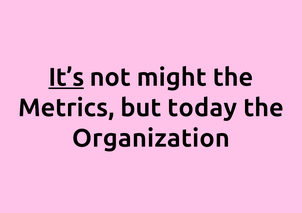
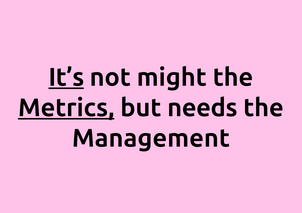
Metrics underline: none -> present (66, 108)
today: today -> needs (202, 108)
Organization: Organization -> Management (151, 138)
